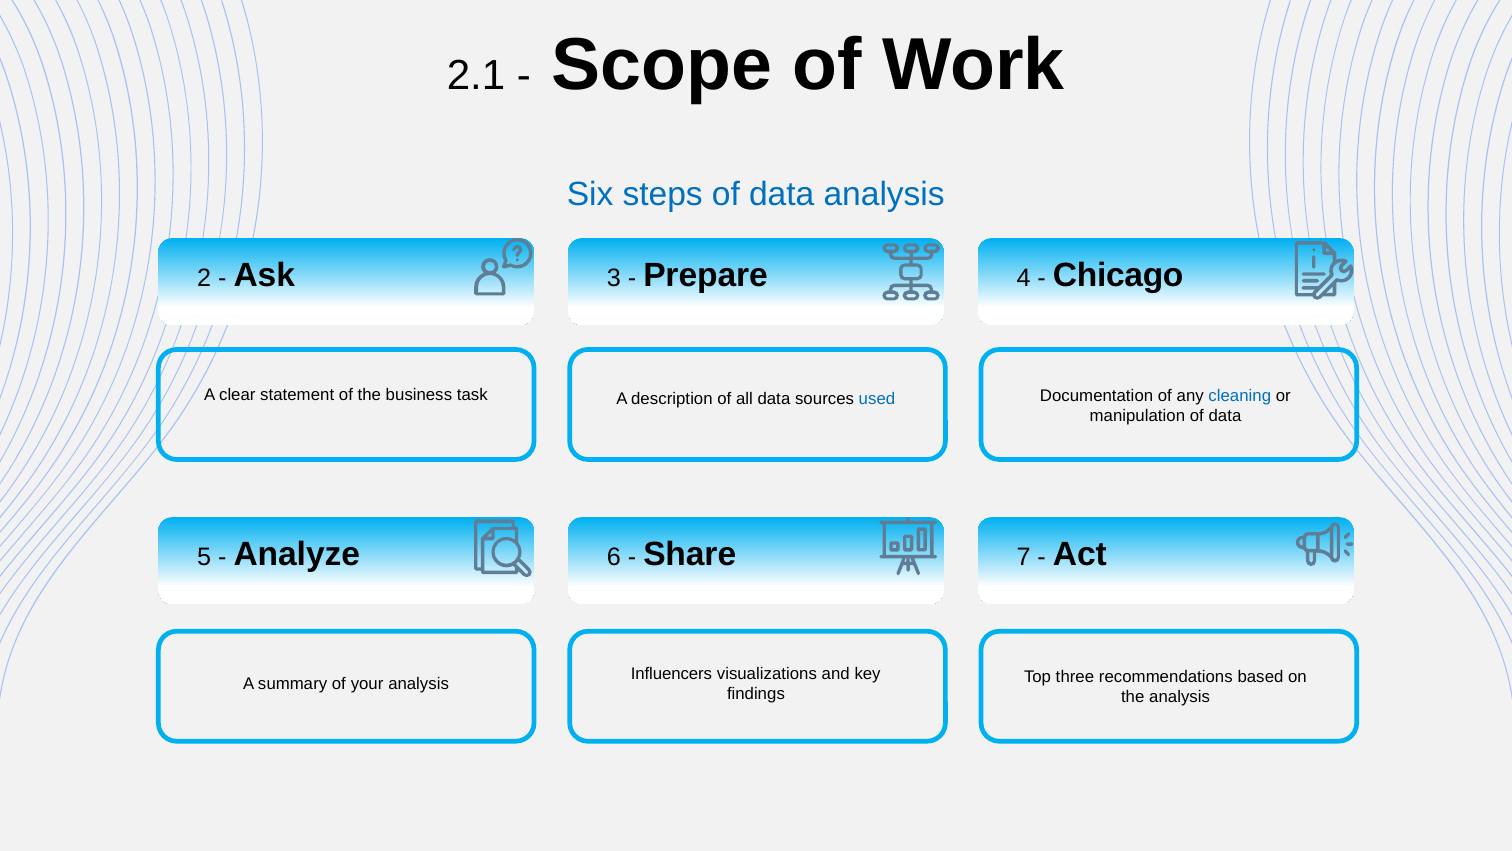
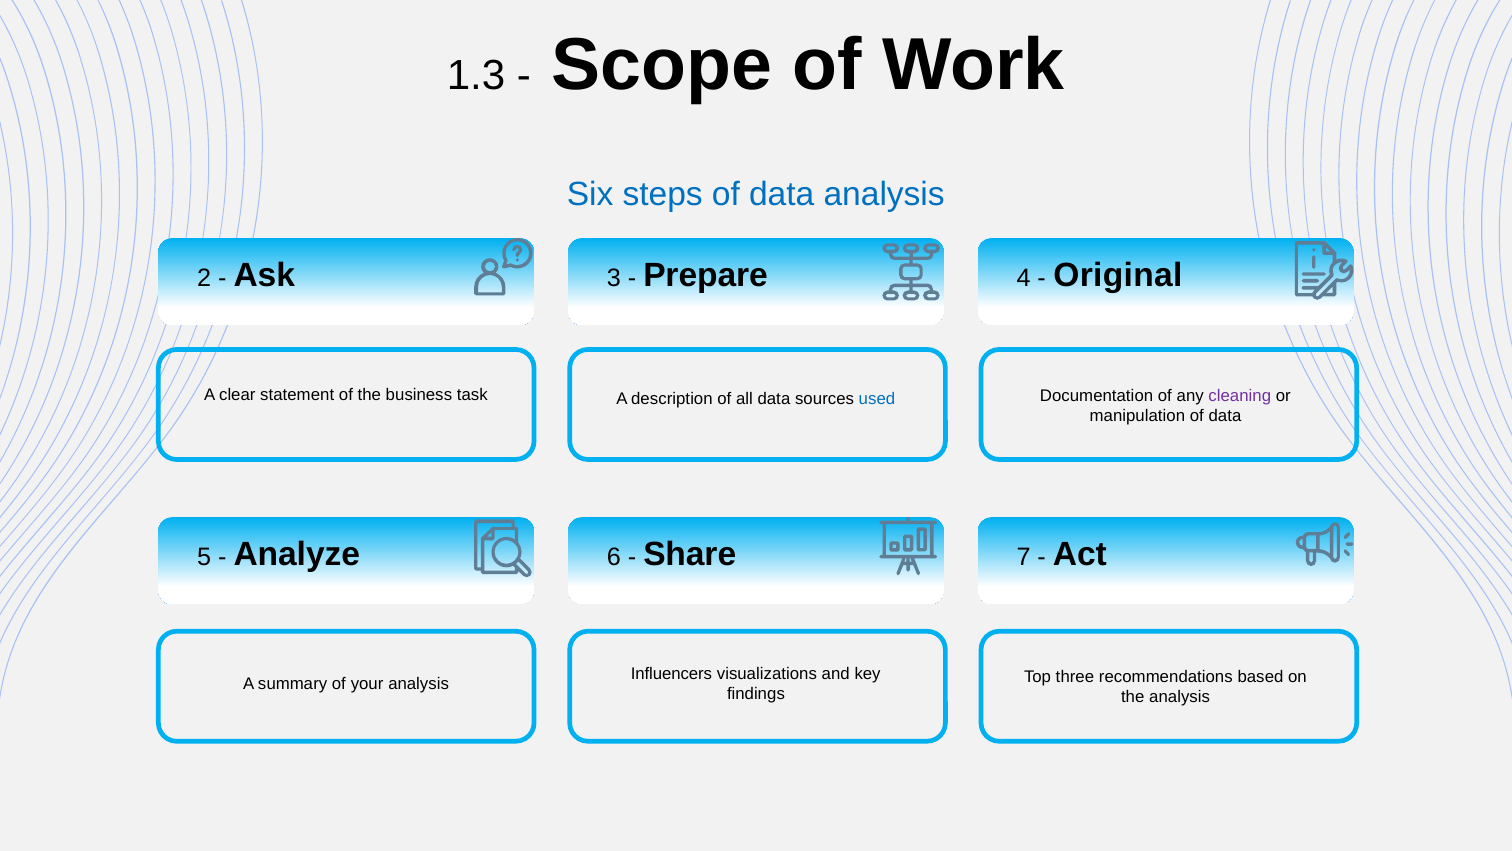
2.1: 2.1 -> 1.3 (476, 75)
Chicago: Chicago -> Original (1118, 276)
cleaning colour: blue -> purple (1240, 396)
